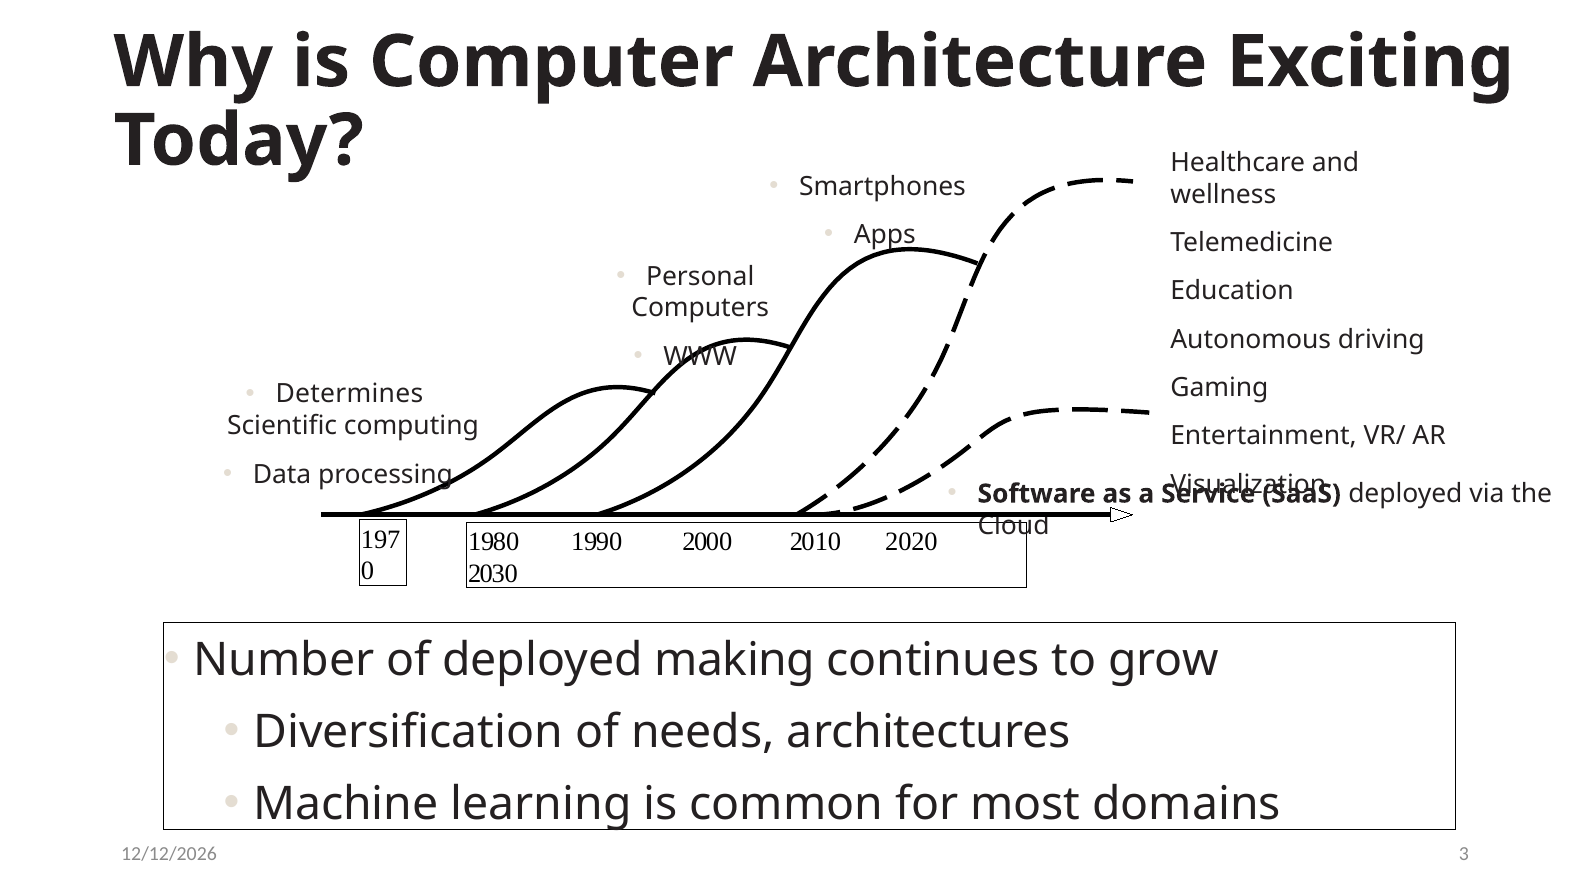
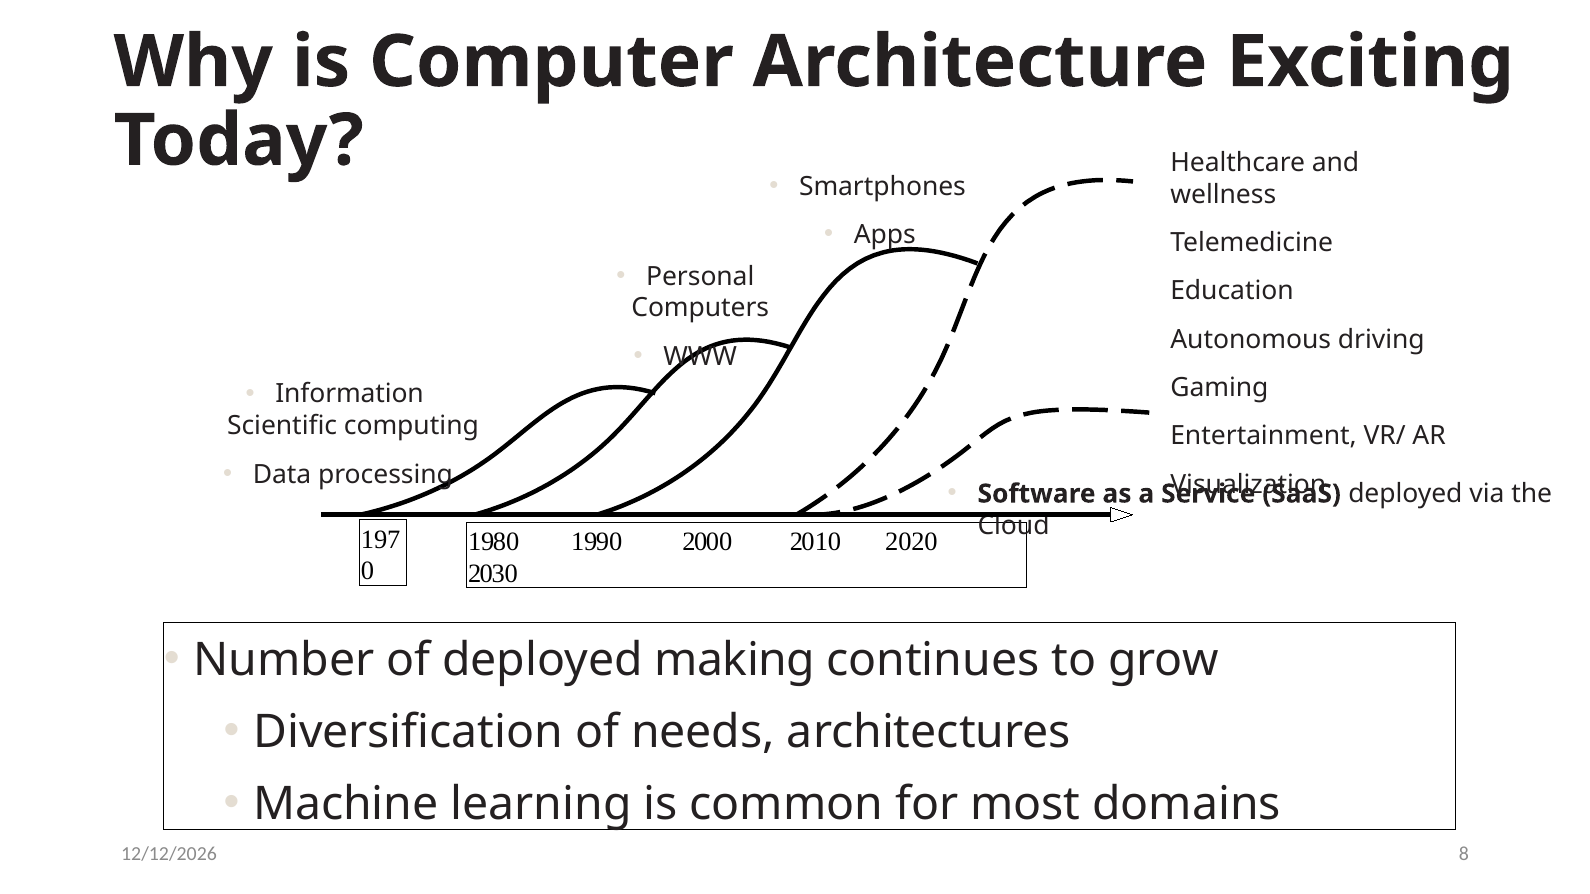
Determines: Determines -> Information (350, 394)
3: 3 -> 8 (1464, 854)
